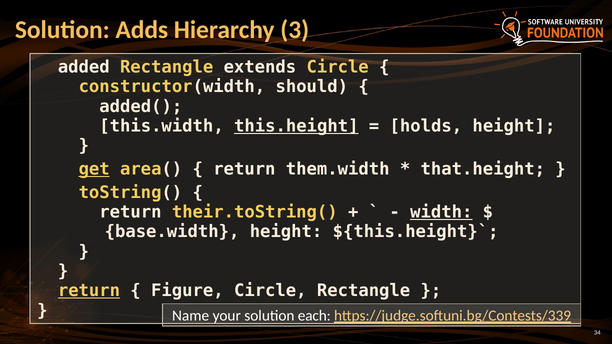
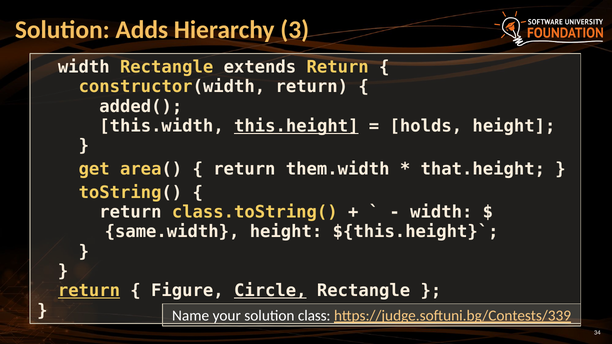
added: added -> width (84, 67)
extends Circle: Circle -> Return (338, 67)
constructor(width should: should -> return (312, 87)
get underline: present -> none (94, 169)
their.toString(: their.toString( -> class.toString( (255, 212)
width underline: present -> none (441, 212)
base.width: base.width -> same.width (172, 232)
Circle underline: none -> present (270, 291)
each: each -> class (314, 316)
